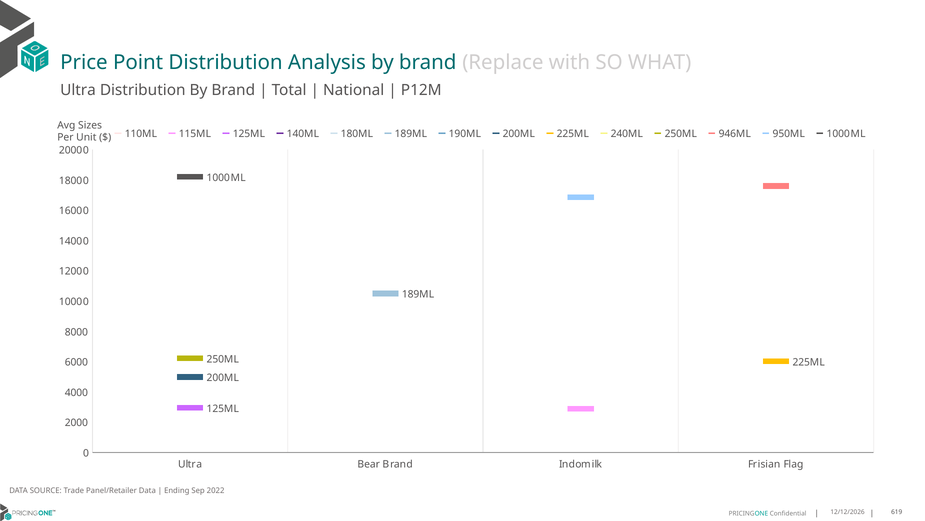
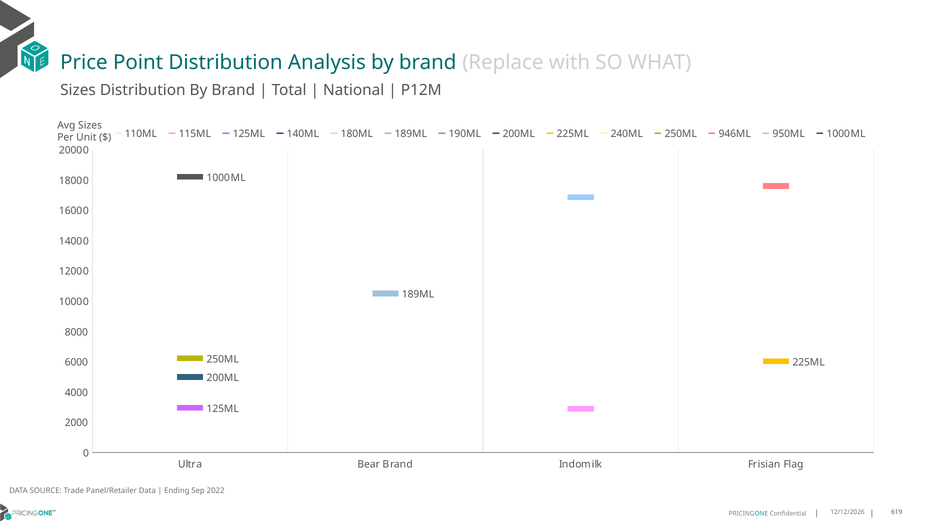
Ultra: Ultra -> Sizes (78, 90)
